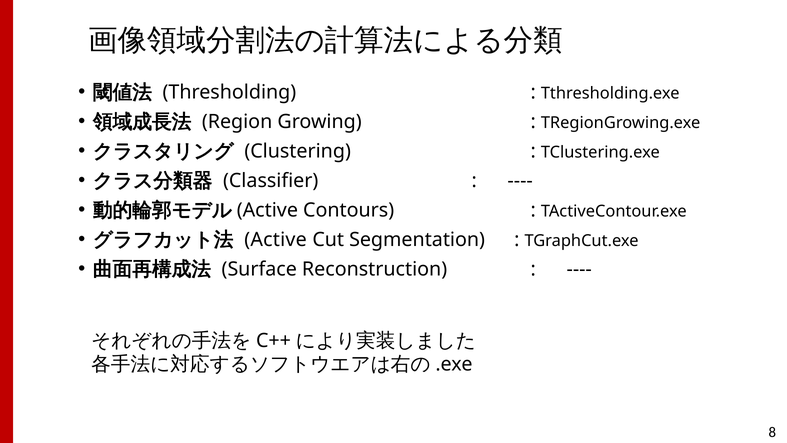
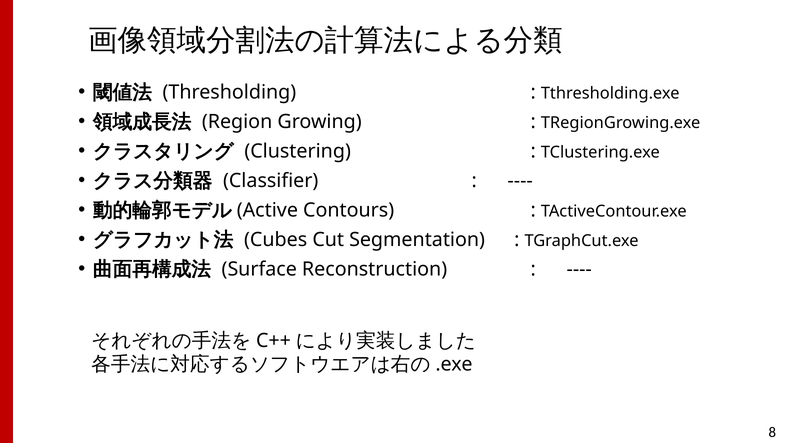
Active: Active -> Cubes (276, 239)
